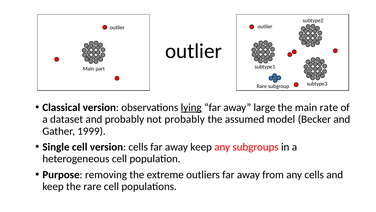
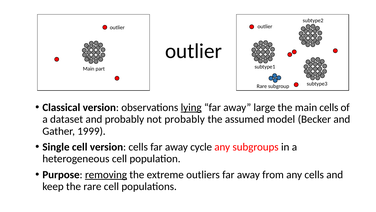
main rate: rate -> cells (329, 107)
away keep: keep -> cycle (201, 147)
removing underline: none -> present (106, 174)
